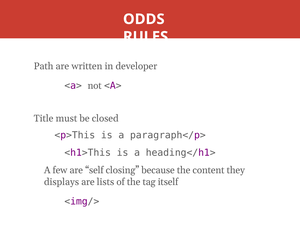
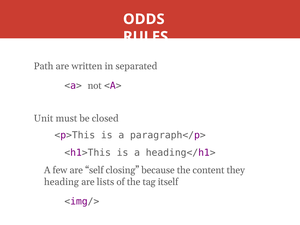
developer: developer -> separated (136, 66)
Title: Title -> Unit (44, 119)
displays: displays -> heading (61, 182)
